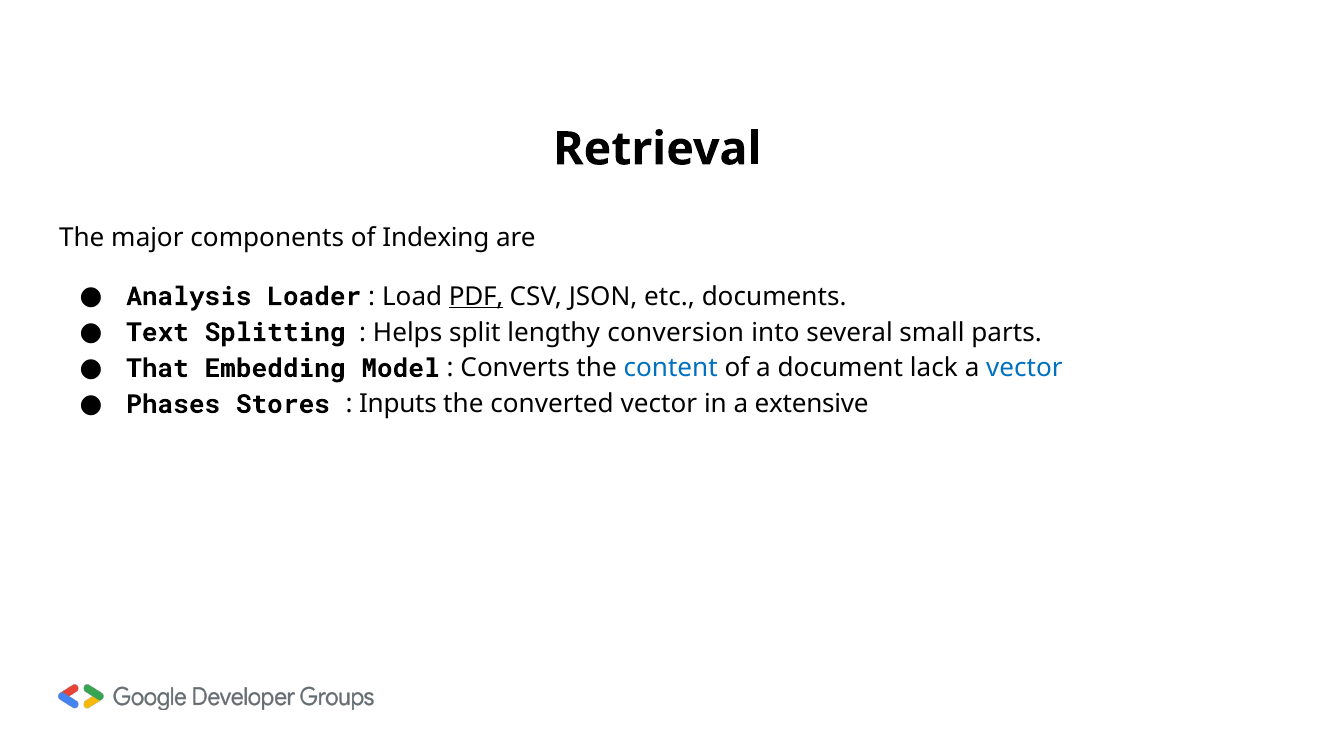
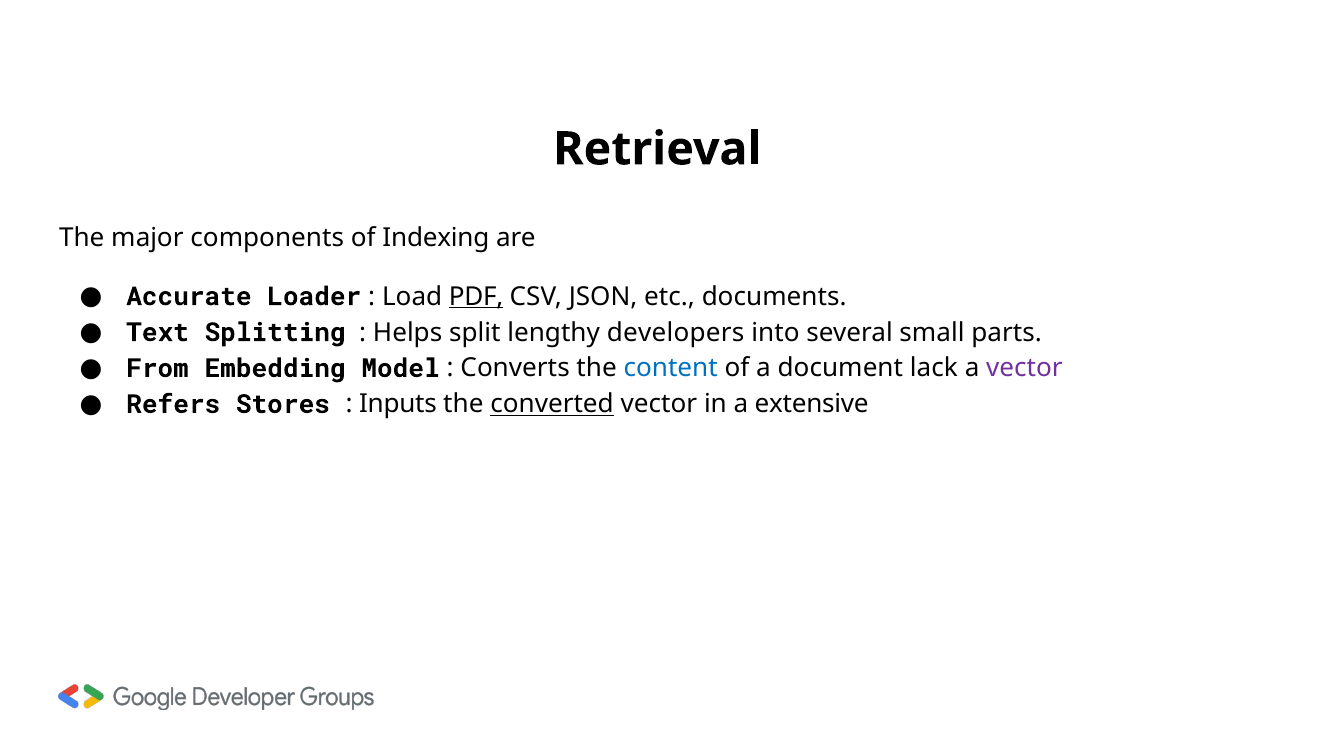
Analysis: Analysis -> Accurate (189, 297)
conversion: conversion -> developers (676, 333)
That: That -> From (157, 369)
vector colour: blue -> purple (1024, 369)
Phases: Phases -> Refers (173, 404)
converted underline: none -> present (552, 404)
